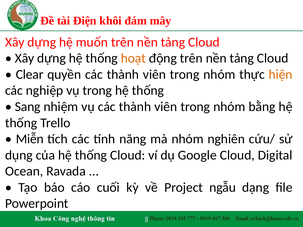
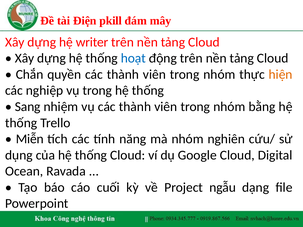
khôi: khôi -> pkill (111, 21)
muốn: muốn -> writer (92, 42)
hoạt colour: orange -> blue (133, 58)
Clear: Clear -> Chắn (30, 74)
